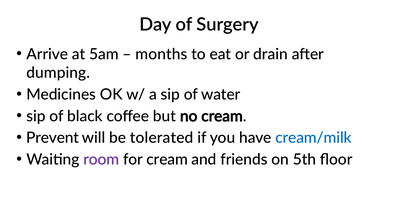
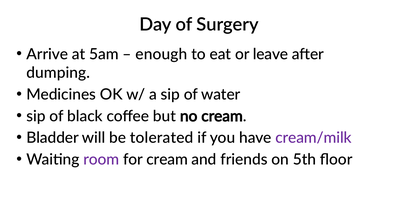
months: months -> enough (161, 54)
drain: drain -> leave (271, 54)
Prevent: Prevent -> Bladder (53, 138)
cream/milk colour: blue -> purple (313, 138)
